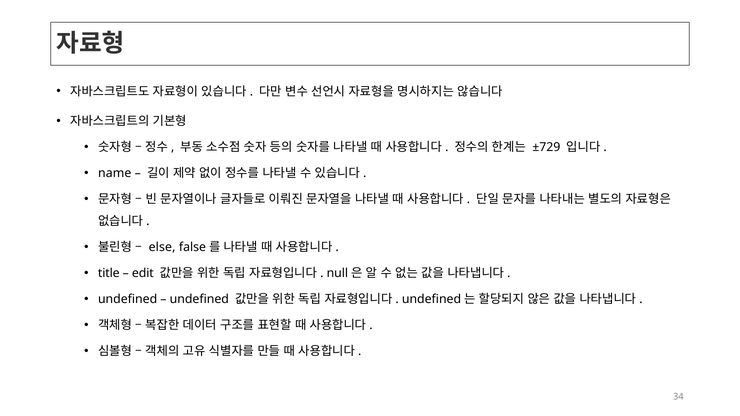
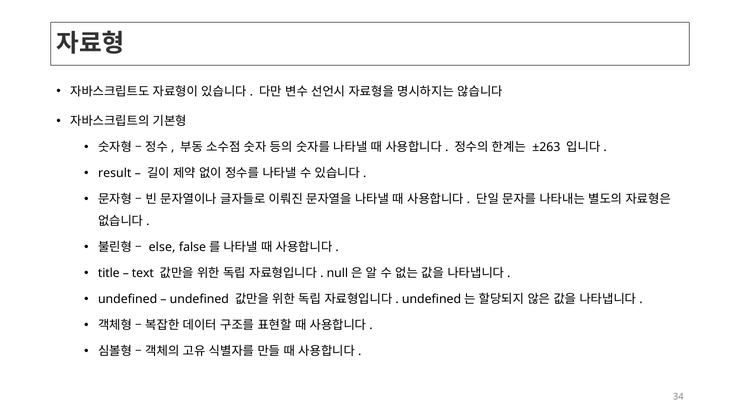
±729: ±729 -> ±263 (546, 147)
name: name -> result (115, 173)
edit: edit -> text (143, 274)
